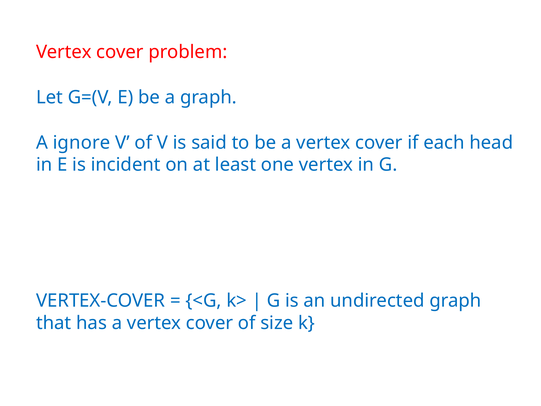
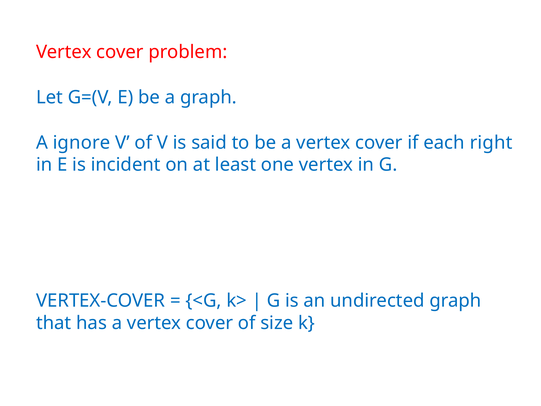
head: head -> right (491, 142)
